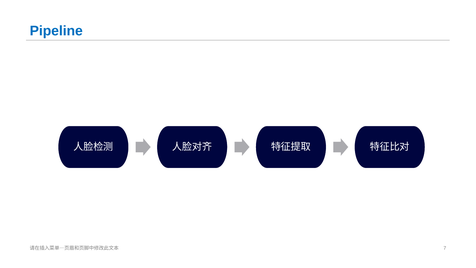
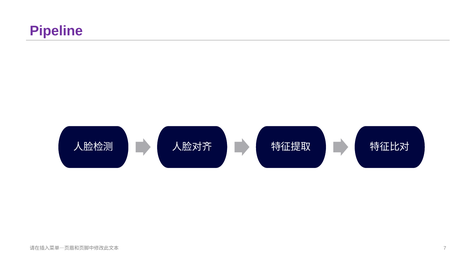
Pipeline colour: blue -> purple (56, 31)
